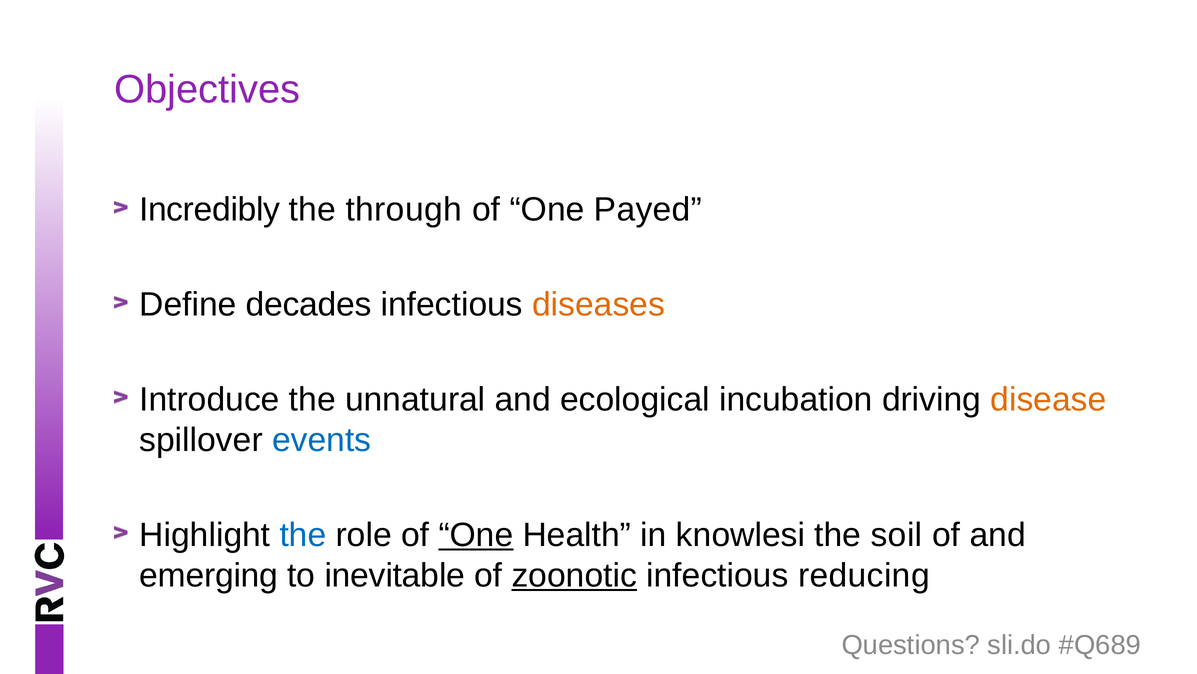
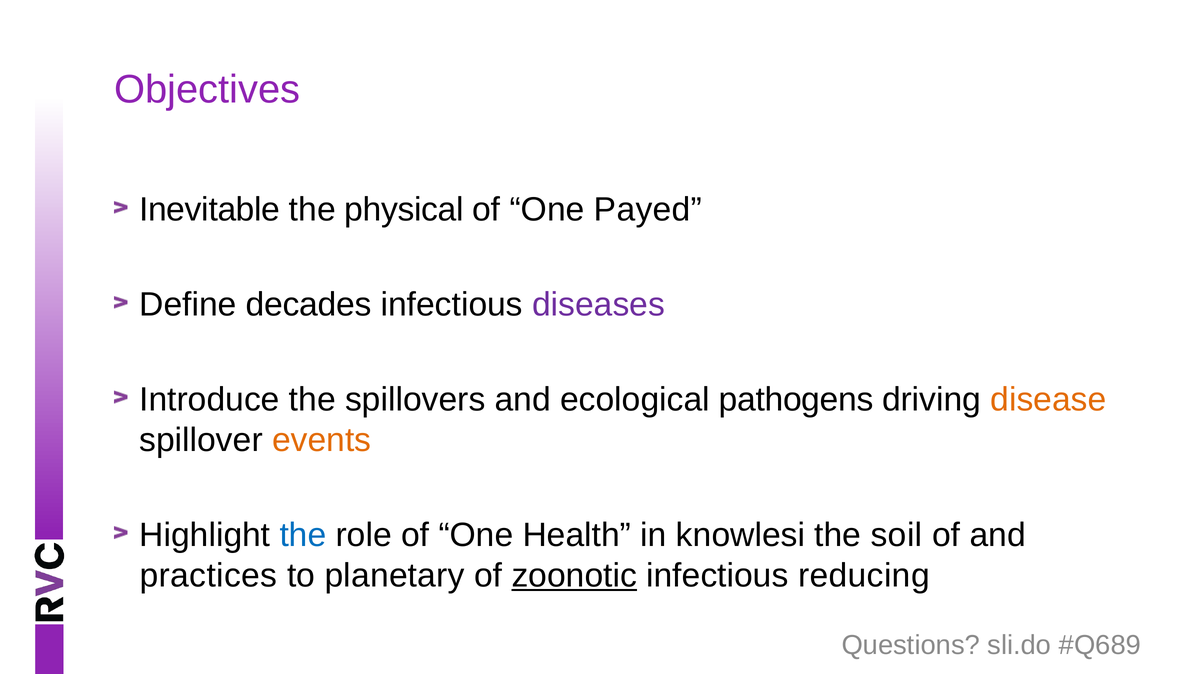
Incredibly: Incredibly -> Inevitable (210, 209)
through: through -> physical (404, 209)
diseases colour: orange -> purple (599, 304)
unnatural: unnatural -> spillovers (415, 399)
incubation: incubation -> pathogens (796, 399)
events colour: blue -> orange (322, 440)
One underline: present -> none (476, 534)
emerging: emerging -> practices (208, 575)
inevitable: inevitable -> planetary (395, 575)
